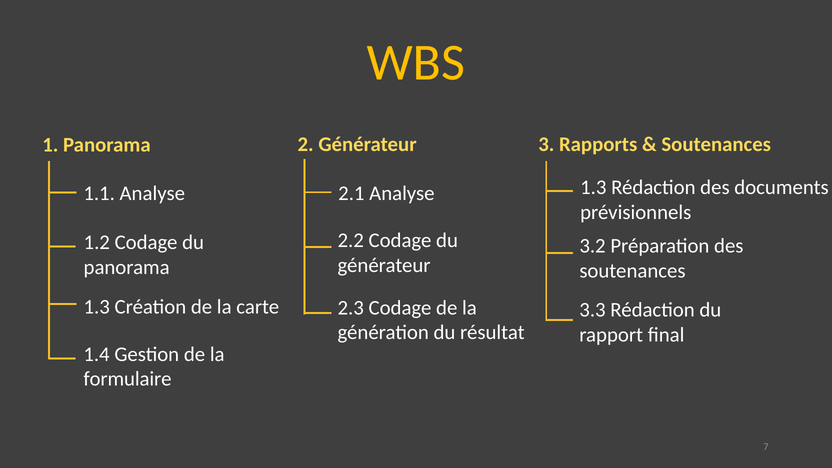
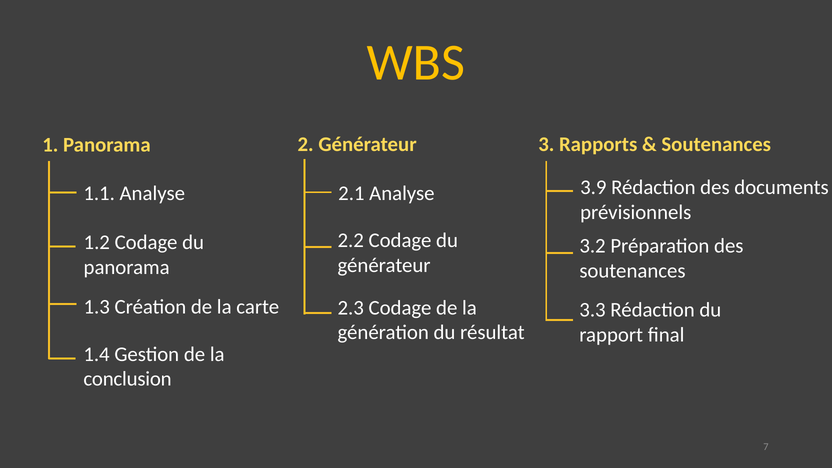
1.3: 1.3 -> 3.9 (593, 187)
formulaire: formulaire -> conclusion (128, 379)
